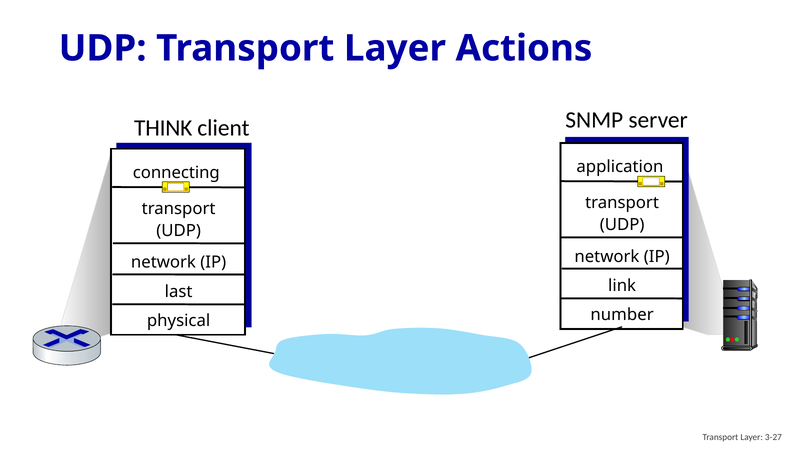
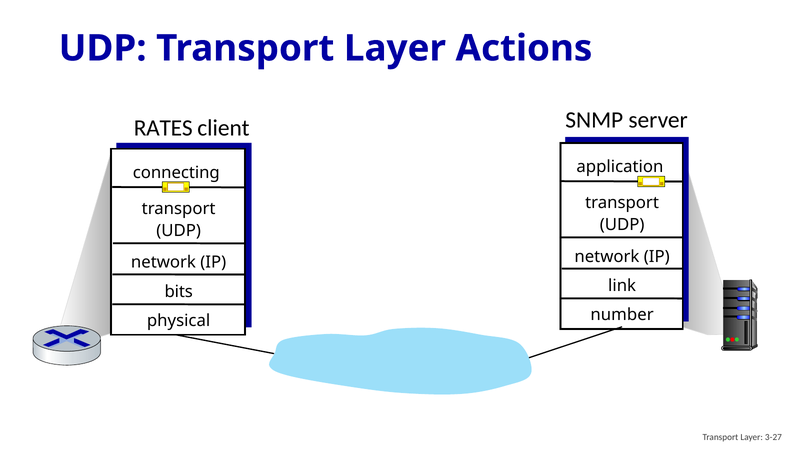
THINK: THINK -> RATES (163, 128)
last: last -> bits (179, 291)
